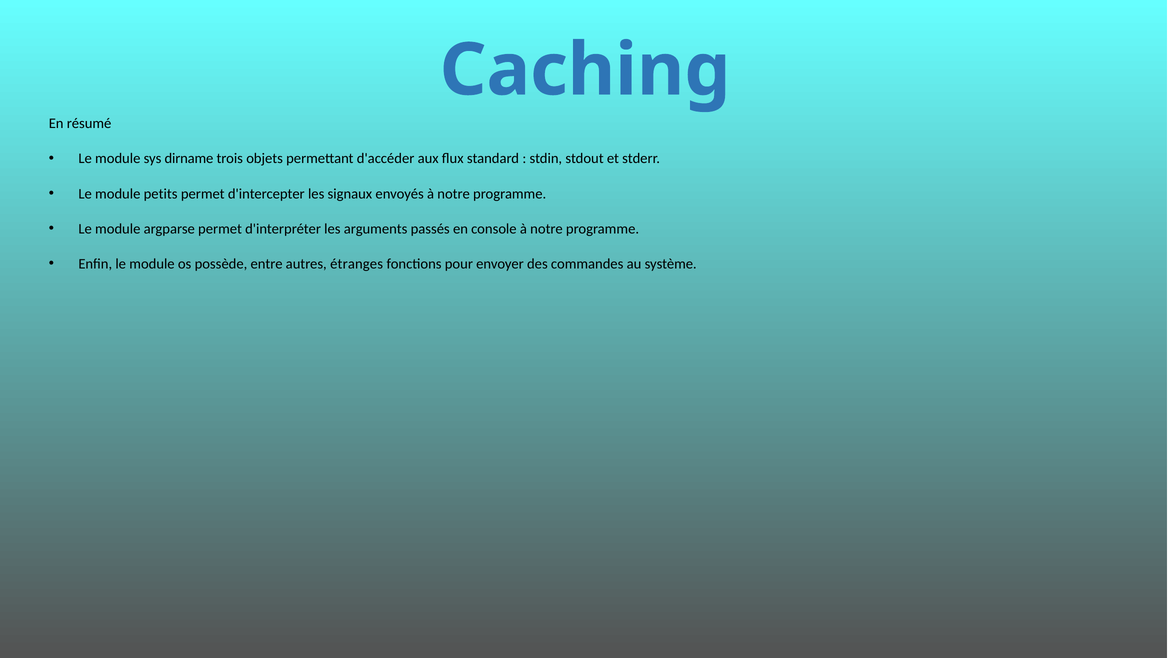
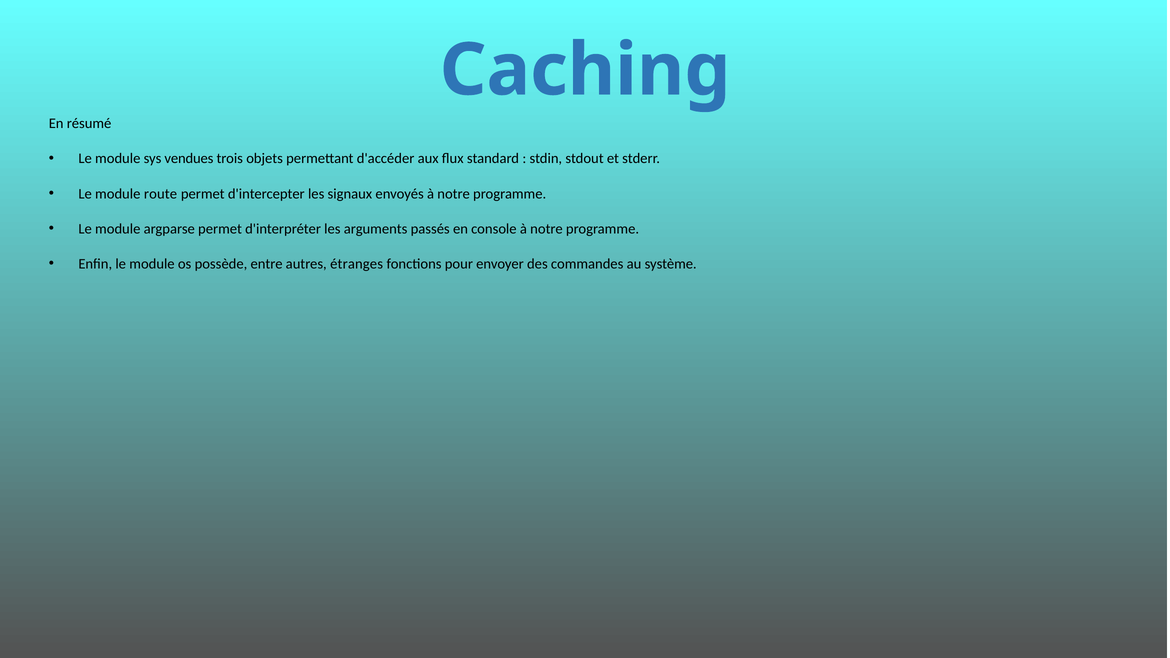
dirname: dirname -> vendues (189, 159)
petits: petits -> route (161, 194)
